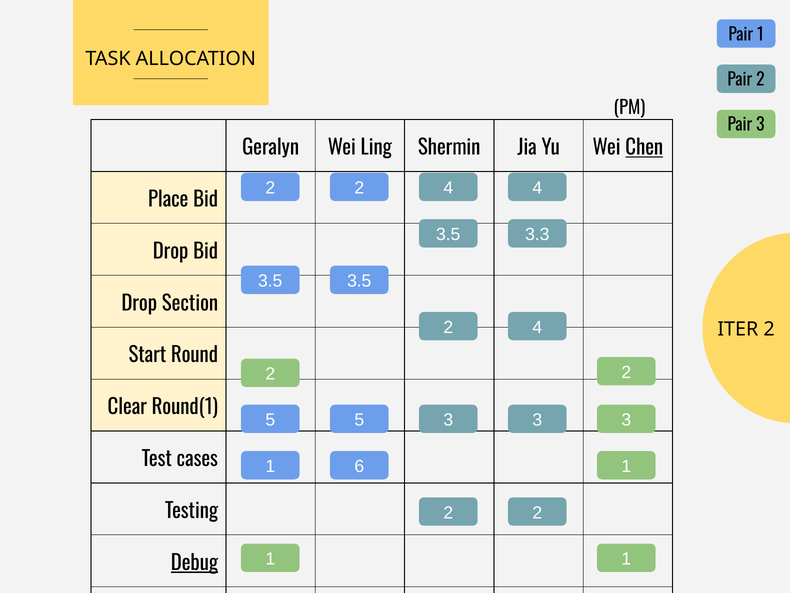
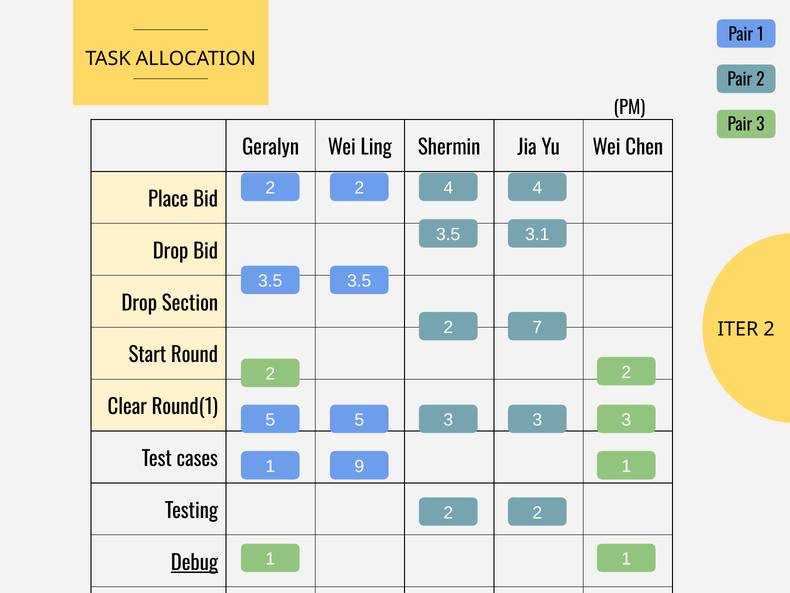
Chen underline: present -> none (644, 148)
3.3: 3.3 -> 3.1 (537, 234)
2 4: 4 -> 7 (537, 327)
6: 6 -> 9 (359, 466)
